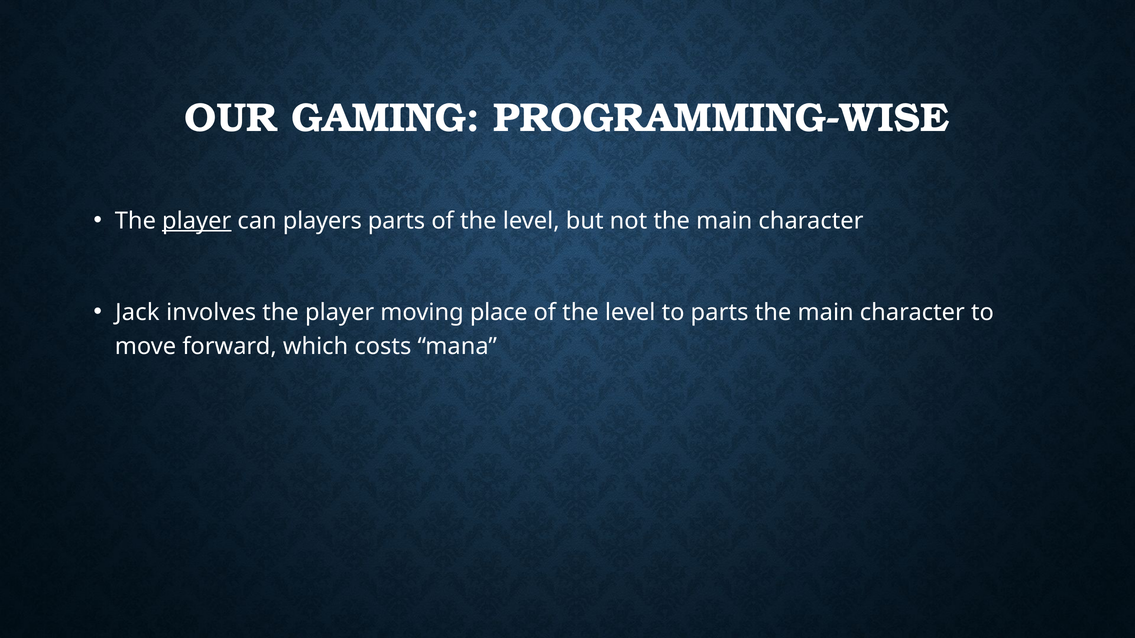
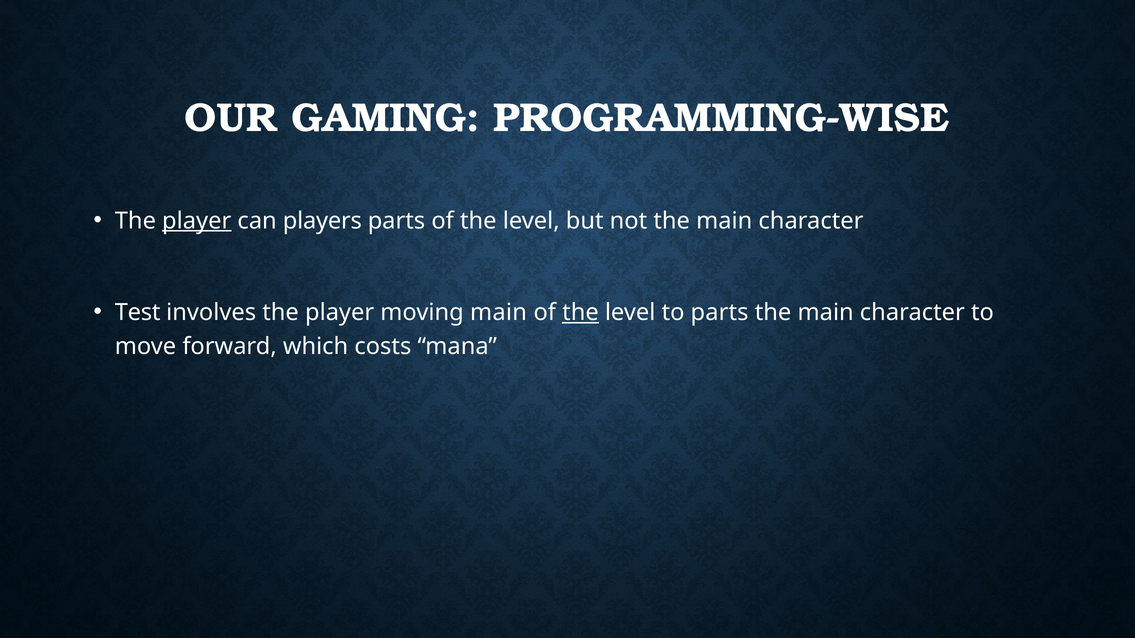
Jack: Jack -> Test (138, 313)
moving place: place -> main (499, 313)
the underline: none -> present (580, 313)
